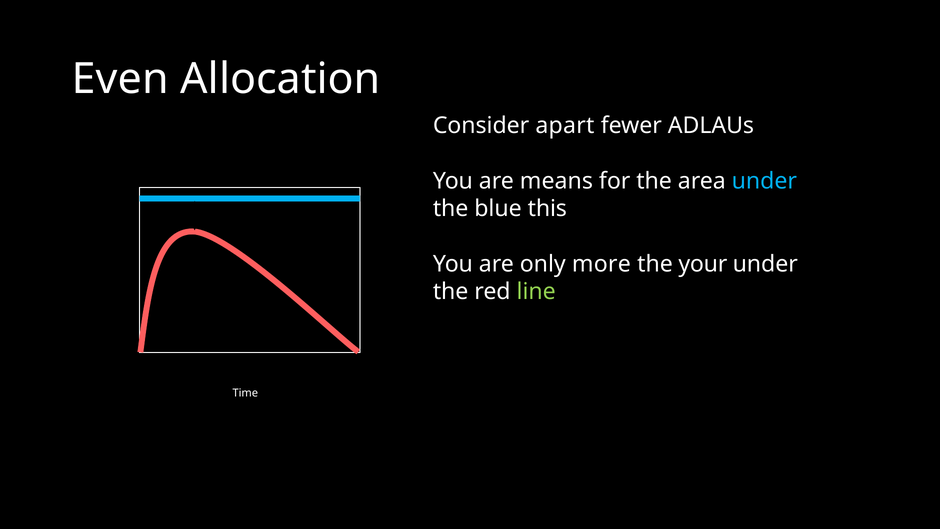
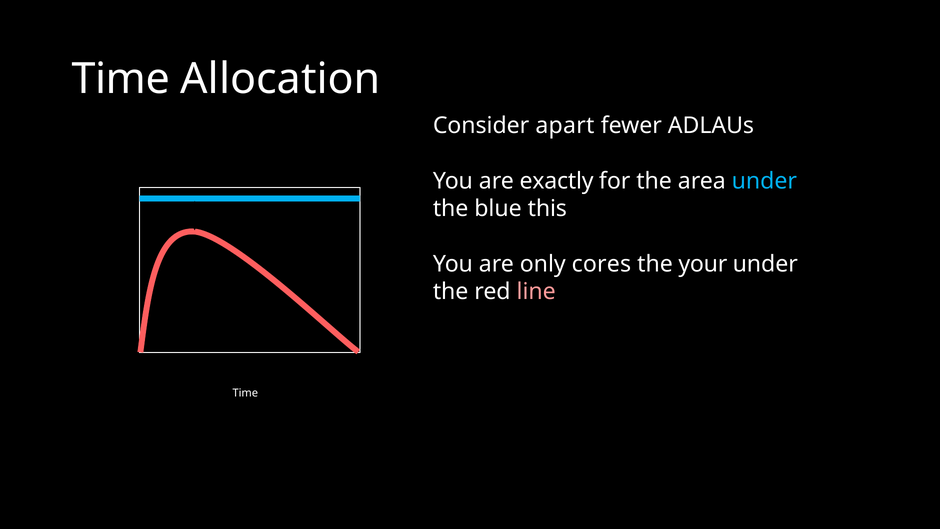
Even: Even -> Time (121, 79)
means: means -> exactly (557, 181)
more: more -> cores (601, 264)
line colour: light green -> pink (536, 292)
